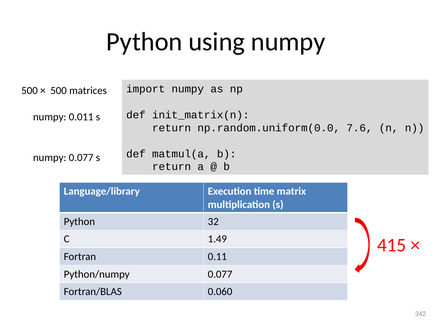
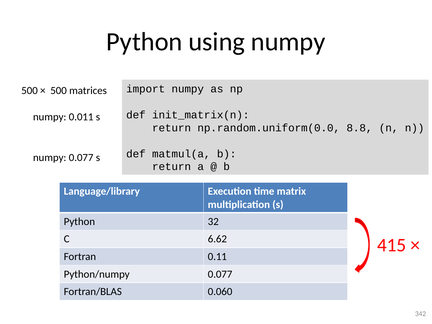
7.6: 7.6 -> 8.8 (359, 128)
1.49: 1.49 -> 6.62 (217, 239)
